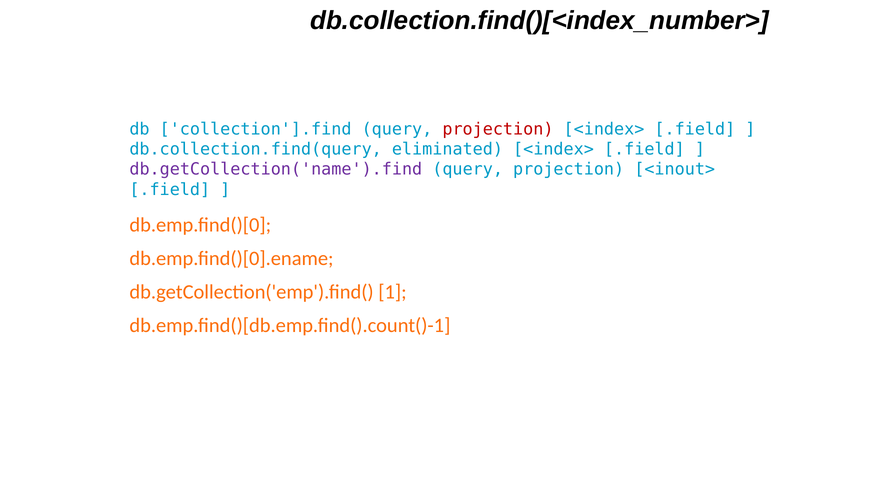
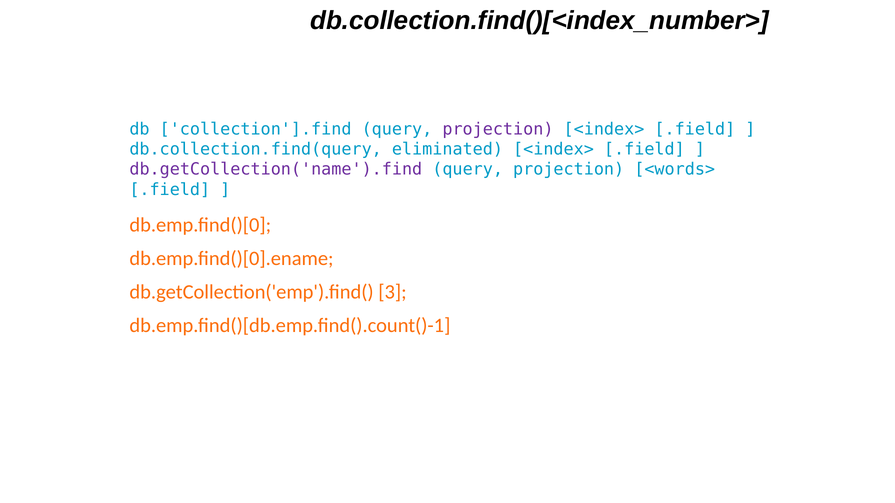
projection colour: red -> purple (498, 129)
<inout>: <inout> -> <words> (675, 170)
1: 1 -> 3 (392, 292)
